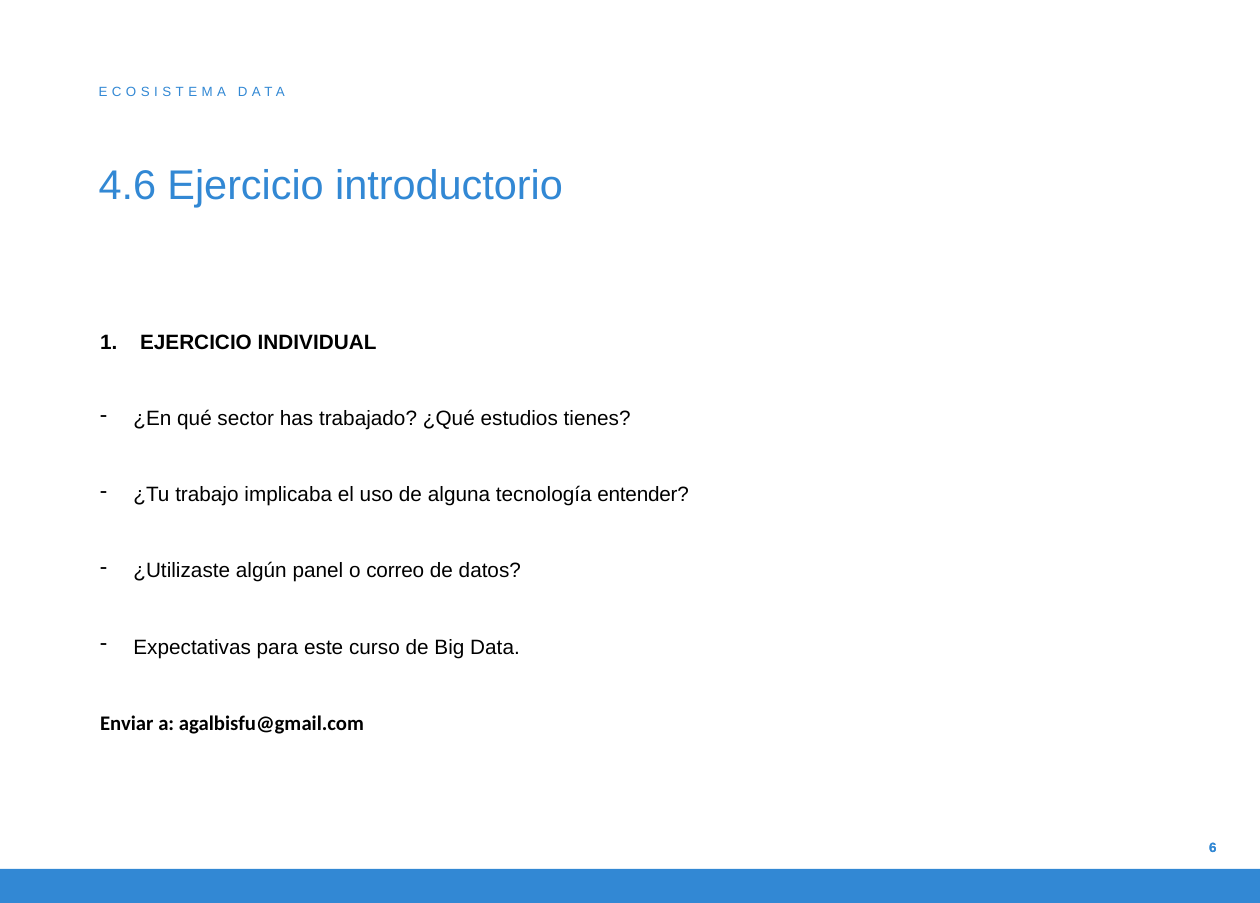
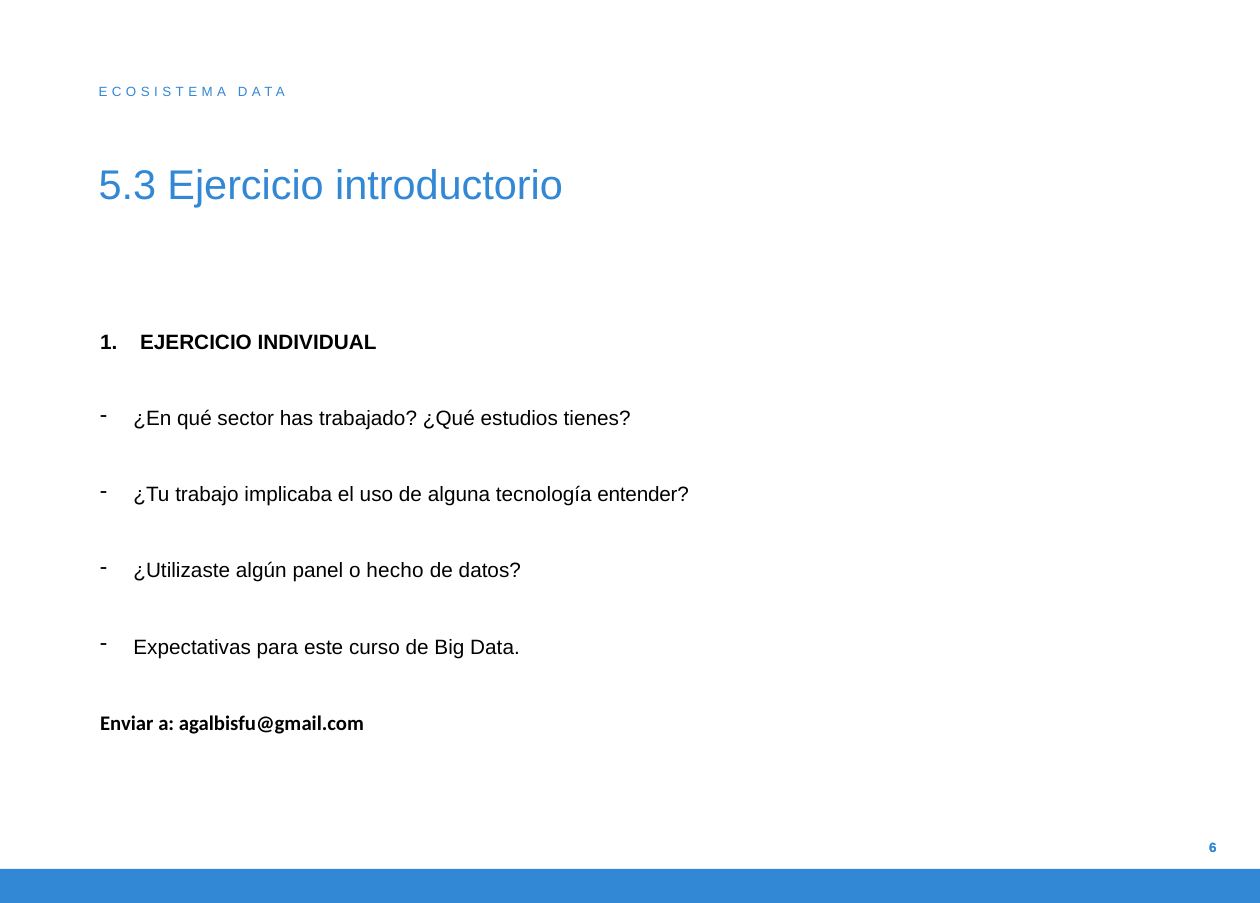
4.6: 4.6 -> 5.3 (127, 186)
correo: correo -> hecho (395, 571)
